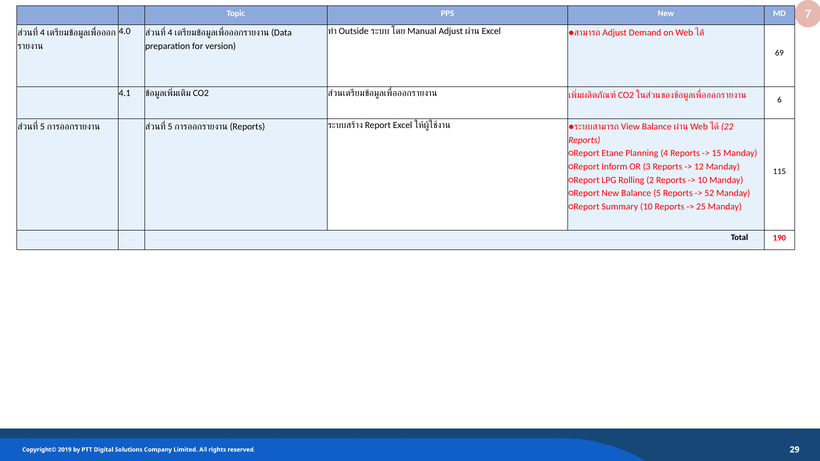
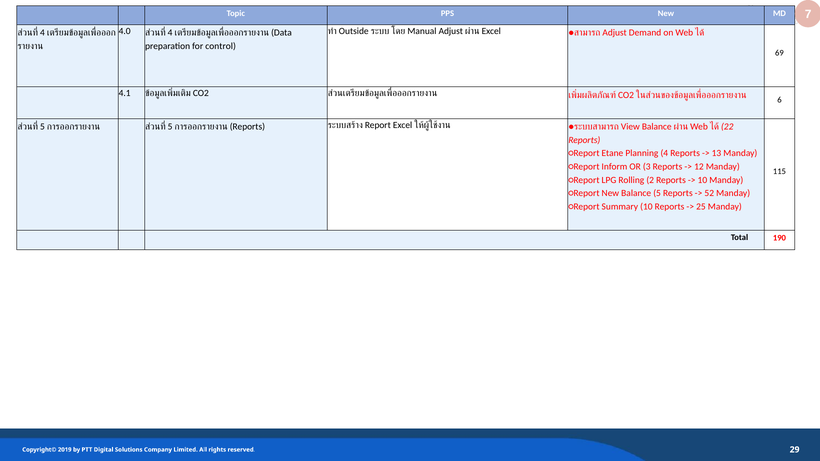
version: version -> control (221, 46)
15: 15 -> 13 (716, 153)
